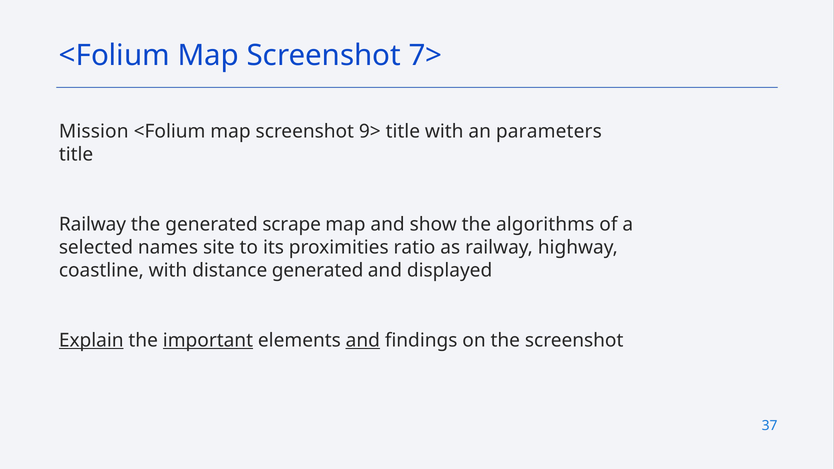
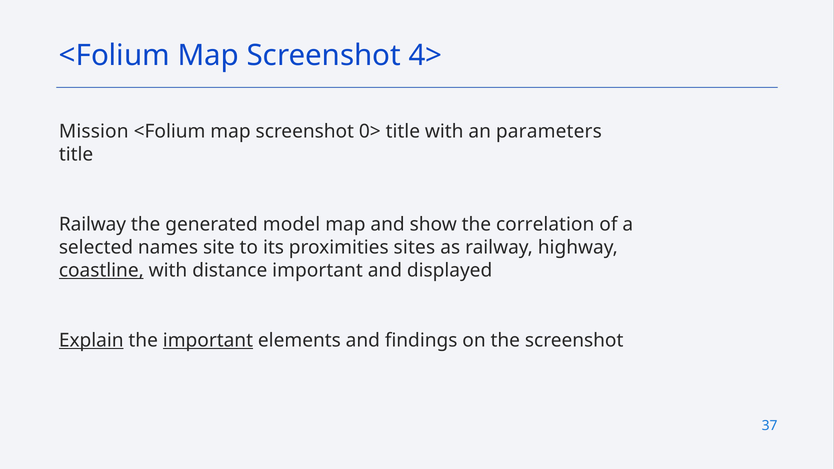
7>: 7> -> 4> (425, 56)
9>: 9> -> 0> (370, 132)
scrape: scrape -> model (291, 225)
algorithms: algorithms -> correlation (545, 225)
ratio: ratio -> sites (414, 247)
coastline underline: none -> present (101, 270)
distance generated: generated -> important (318, 270)
and underline: present -> none (363, 341)
